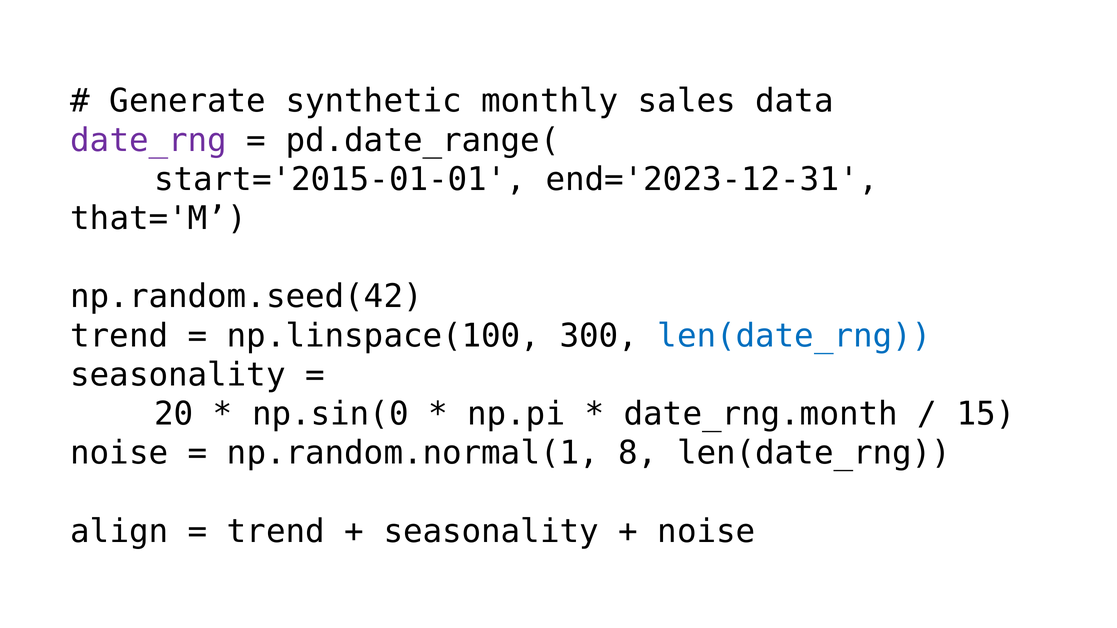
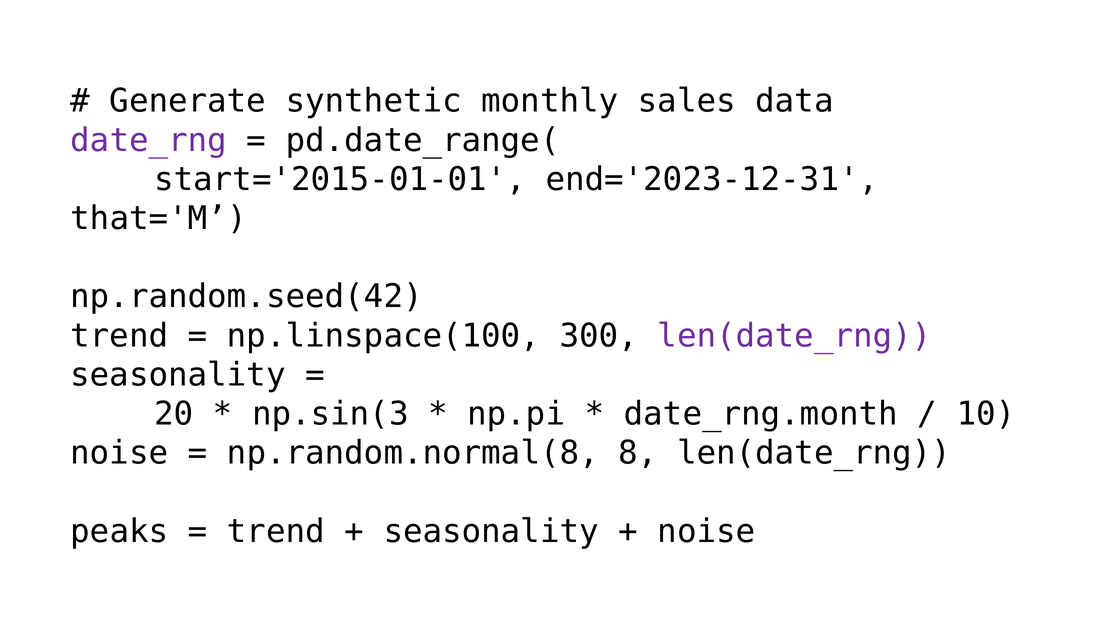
len(date_rng colour: blue -> purple (794, 336)
np.sin(0: np.sin(0 -> np.sin(3 (330, 414)
15: 15 -> 10 (986, 414)
np.random.normal(1: np.random.normal(1 -> np.random.normal(8 (413, 453)
align: align -> peaks (119, 532)
